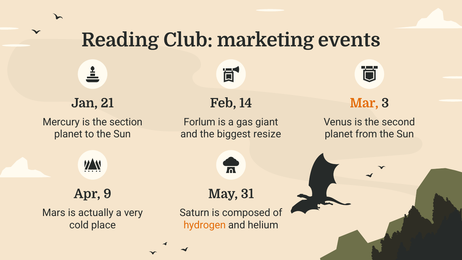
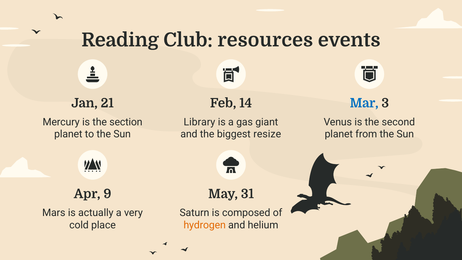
marketing: marketing -> resources (265, 40)
Mar colour: orange -> blue (364, 103)
Forlum: Forlum -> Library (199, 122)
